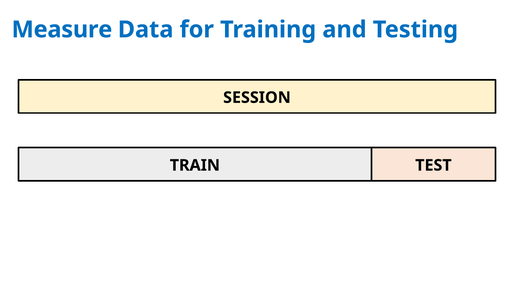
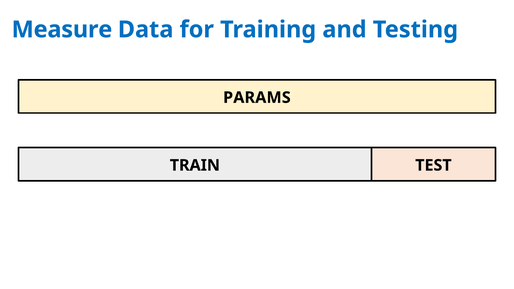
SESSION: SESSION -> PARAMS (257, 98)
